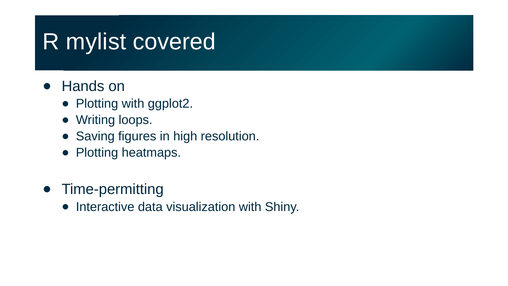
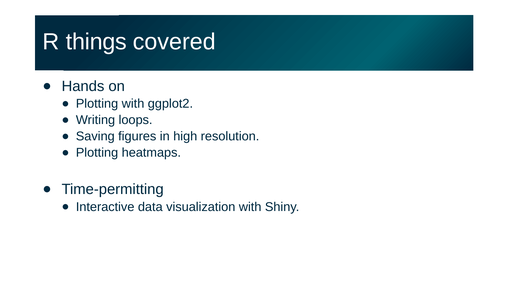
mylist: mylist -> things (96, 42)
